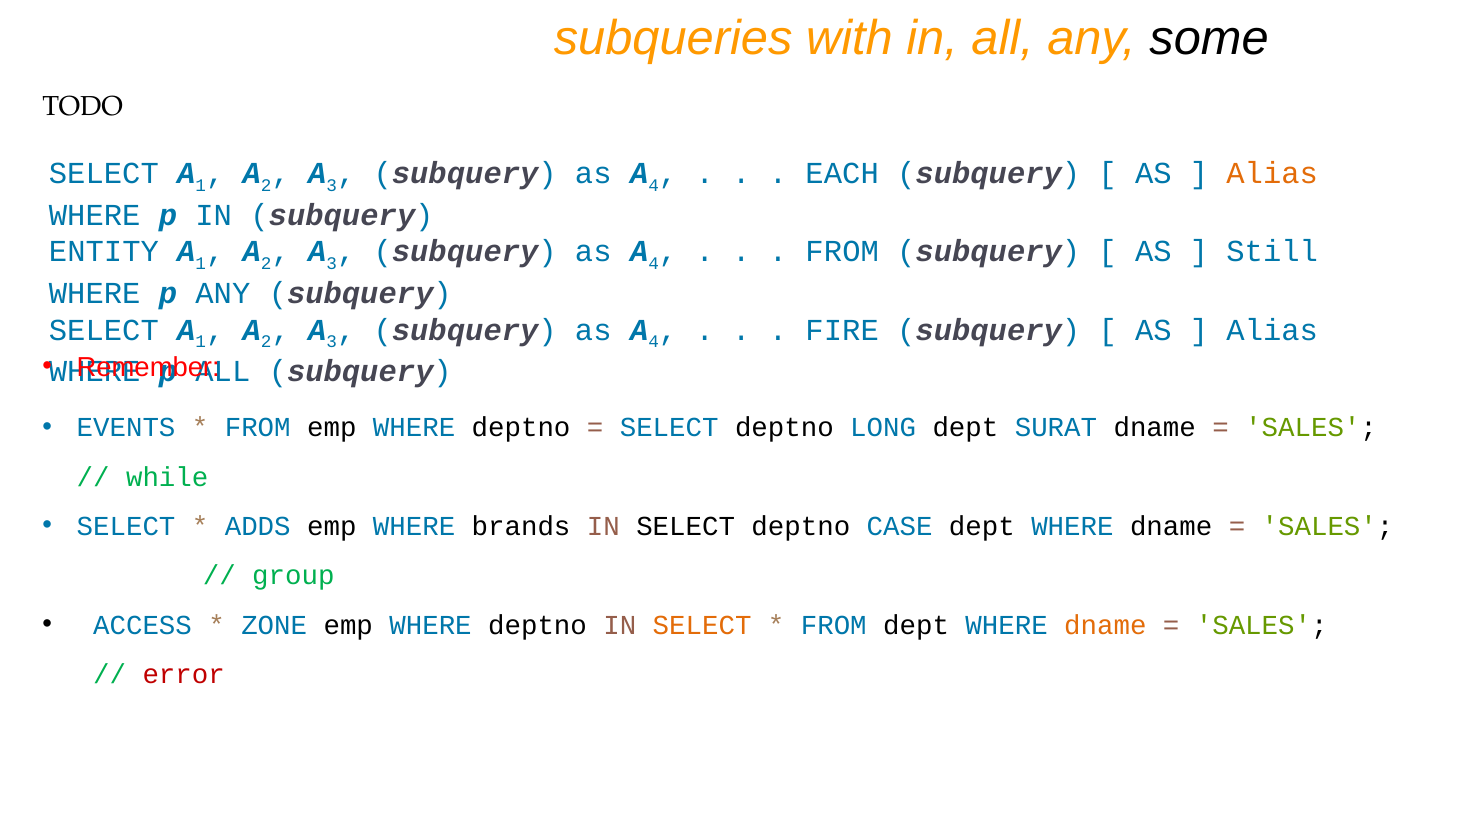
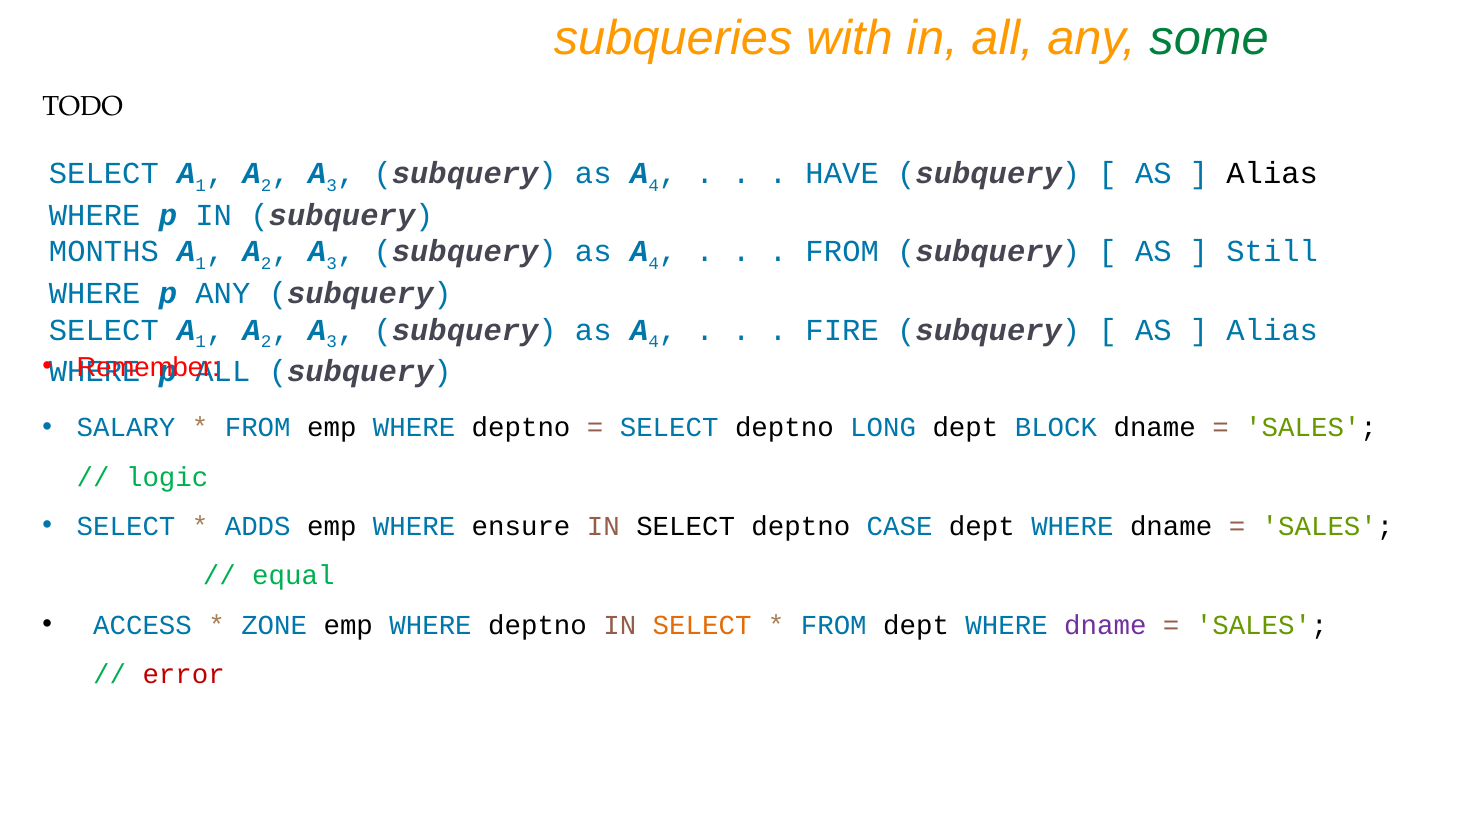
some colour: black -> green (1209, 38)
EACH: EACH -> HAVE (842, 174)
Alias colour: orange -> black (1272, 174)
ENTITY: ENTITY -> MONTHS (104, 252)
EVENTS: EVENTS -> SALARY (126, 428)
SURAT: SURAT -> BLOCK (1056, 428)
while: while -> logic (167, 477)
brands: brands -> ensure (521, 526)
group: group -> equal (293, 576)
dname colour: orange -> purple (1105, 625)
